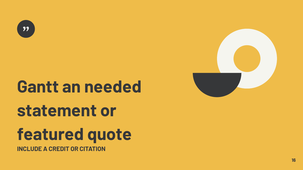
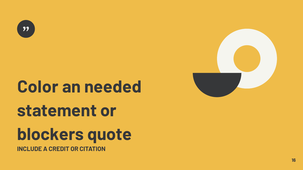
Gantt: Gantt -> Color (38, 87)
featured: featured -> blockers (50, 135)
